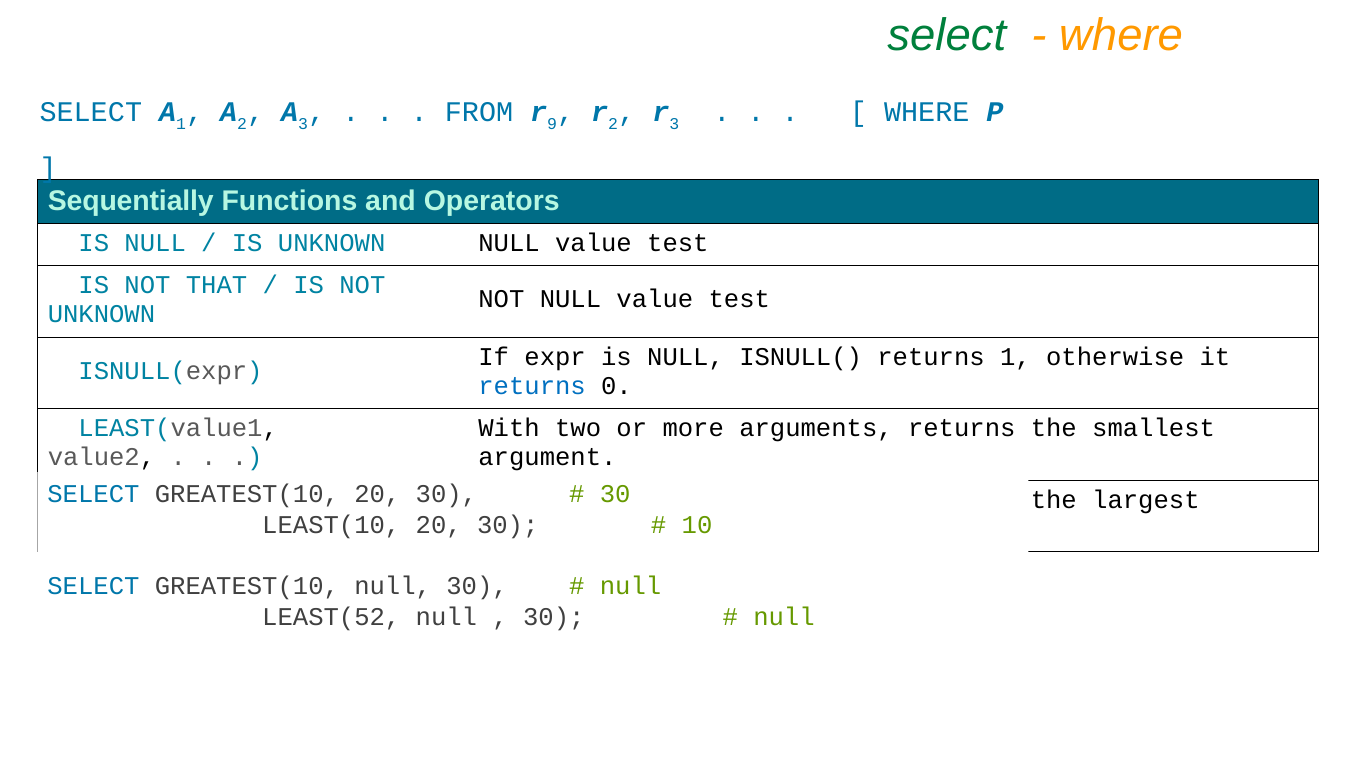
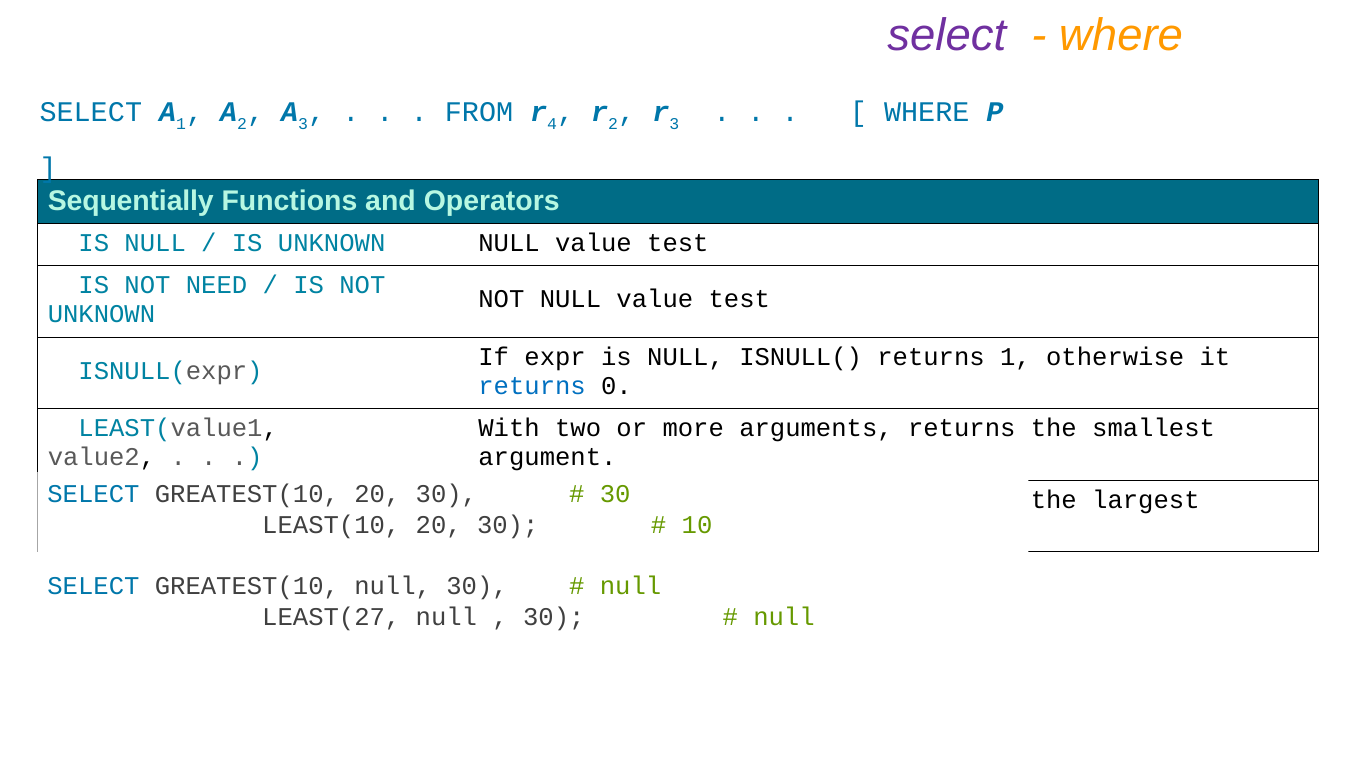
select colour: green -> purple (947, 35)
9: 9 -> 4 (552, 124)
THAT: THAT -> NEED (217, 285)
LEAST(52: LEAST(52 -> LEAST(27 (331, 617)
